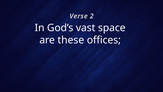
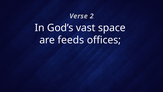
these: these -> feeds (71, 40)
